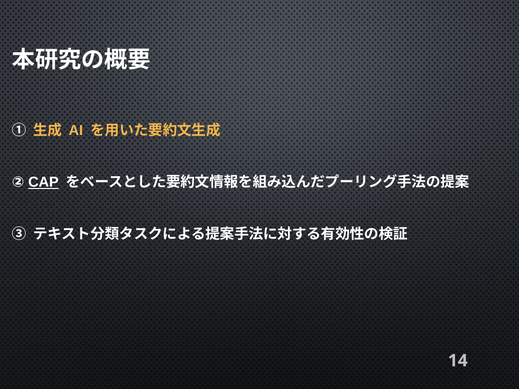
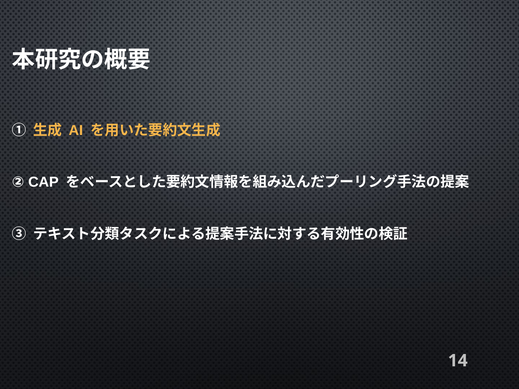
CAP underline: present -> none (43, 182)
